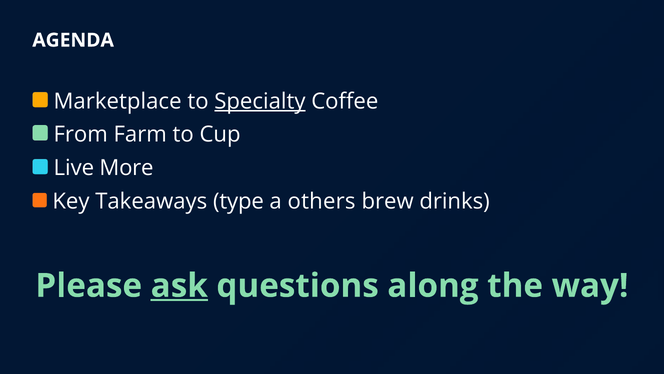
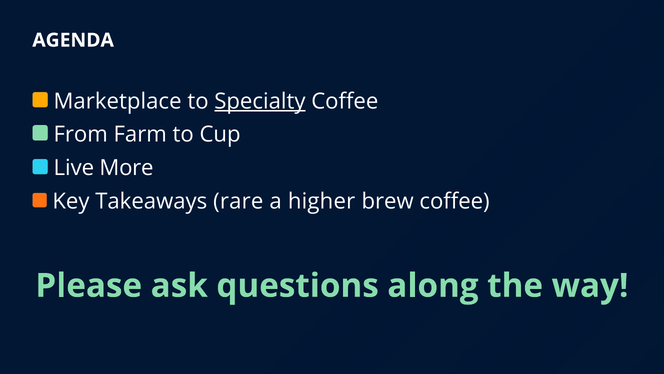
type: type -> rare (238, 201)
others: others -> higher (322, 201)
brew drinks: drinks -> coffee (455, 201)
ask underline: present -> none (179, 285)
